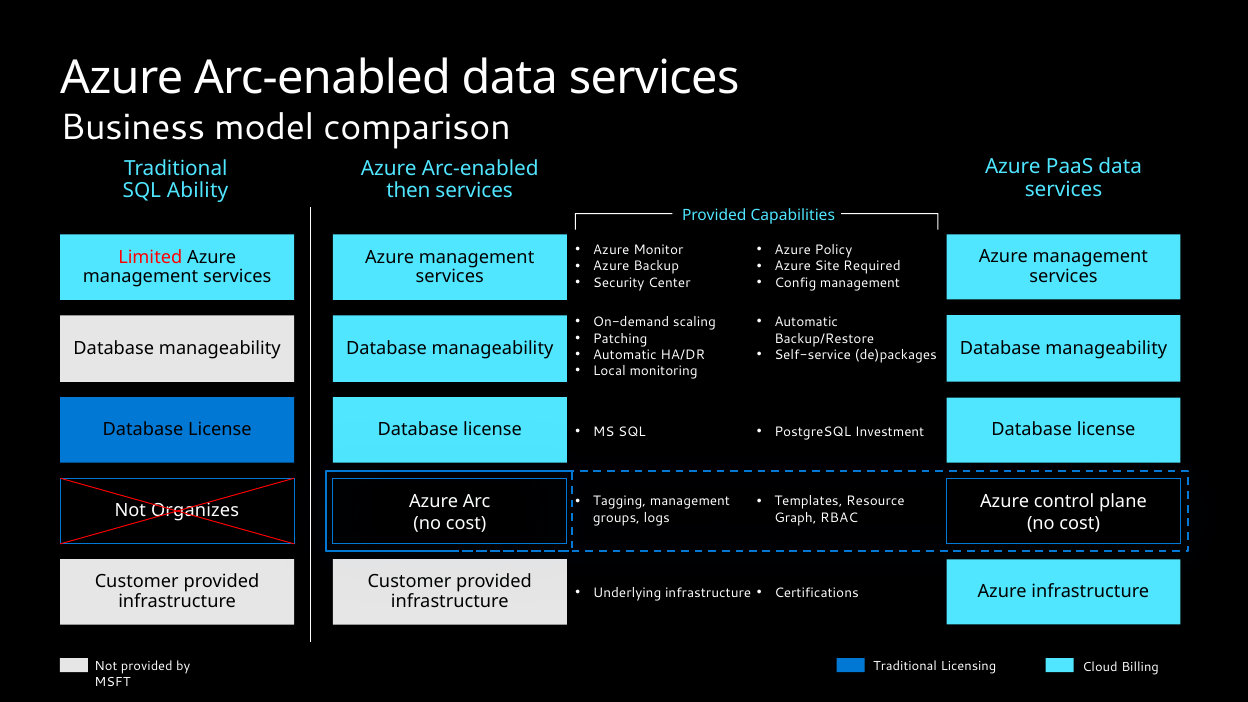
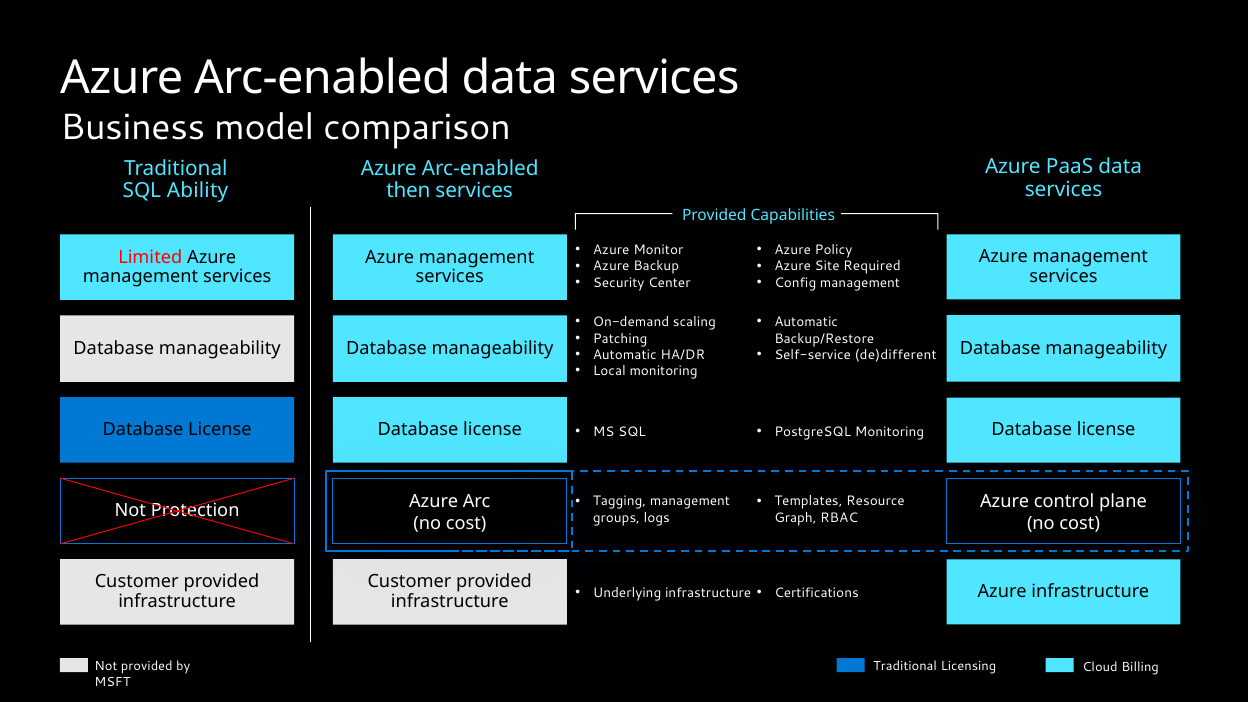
de)packages: de)packages -> de)different (896, 355)
PostgreSQL Investment: Investment -> Monitoring (890, 432)
Organizes: Organizes -> Protection (195, 511)
